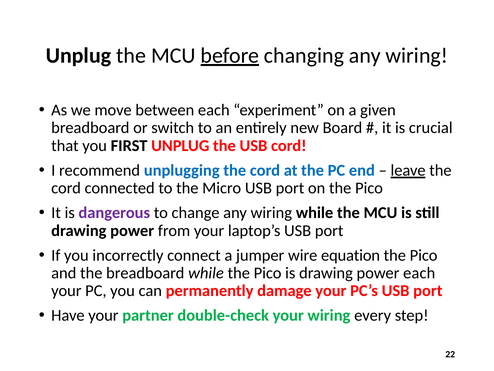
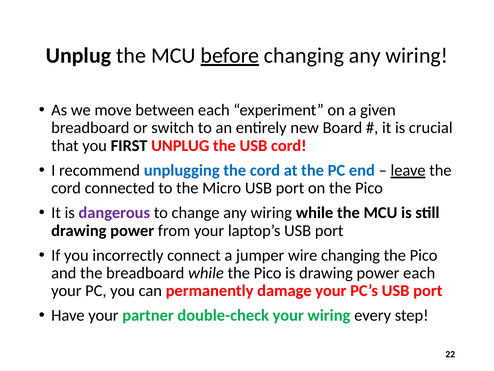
wire equation: equation -> changing (351, 255)
